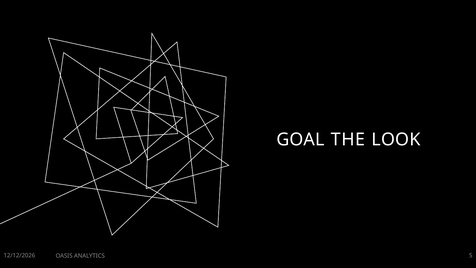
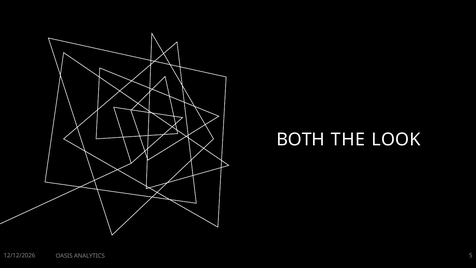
GOAL: GOAL -> BOTH (301, 139)
